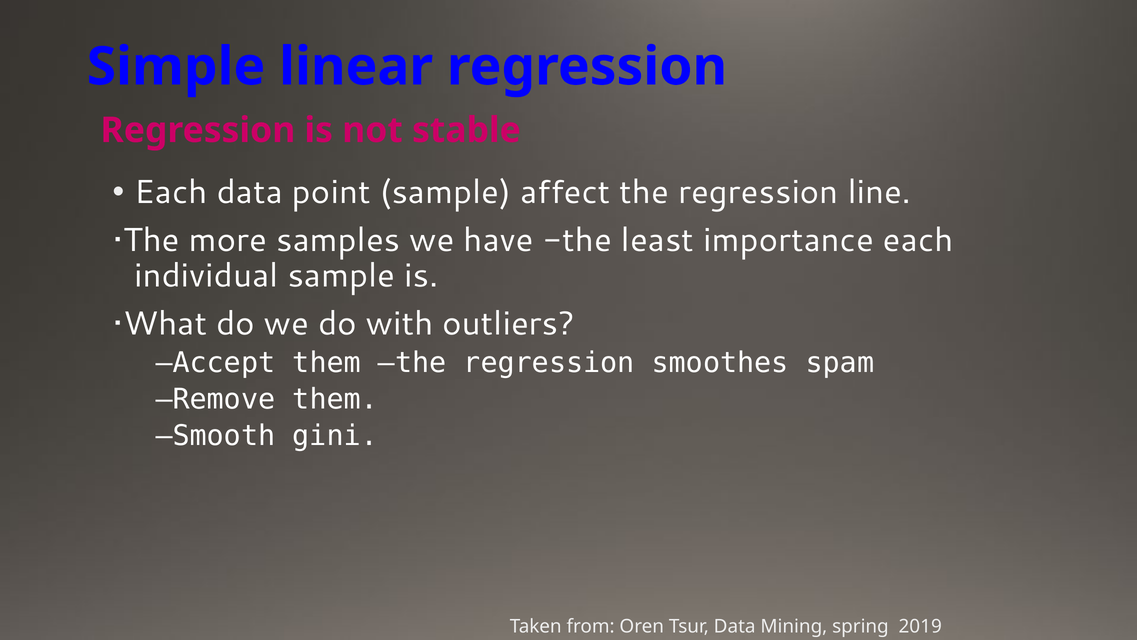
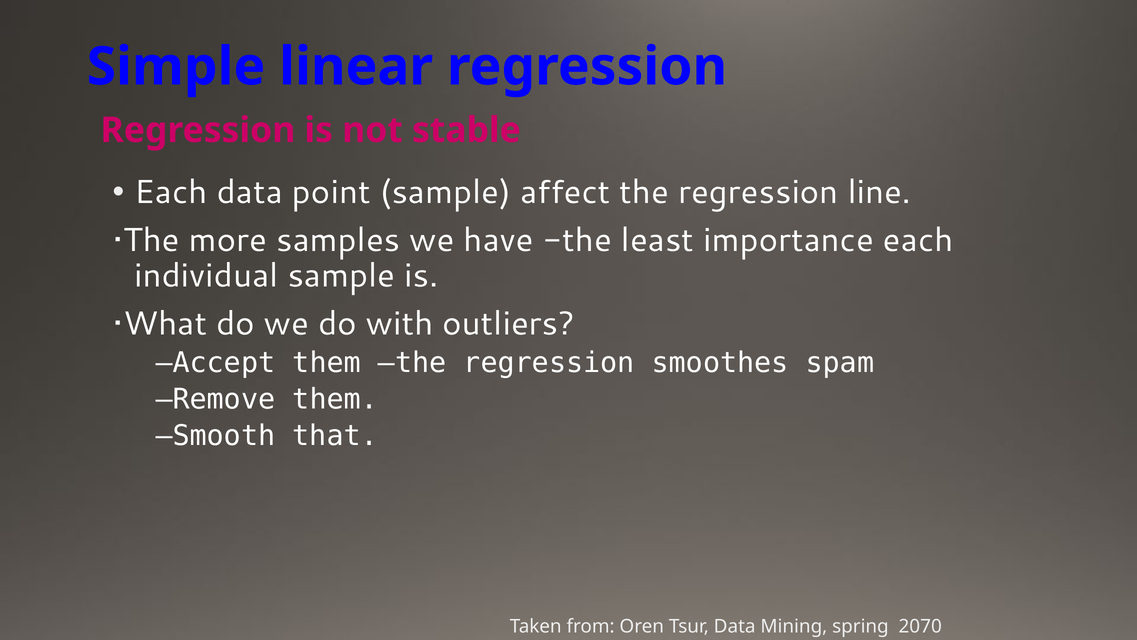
gini: gini -> that (335, 436)
2019: 2019 -> 2070 (920, 626)
